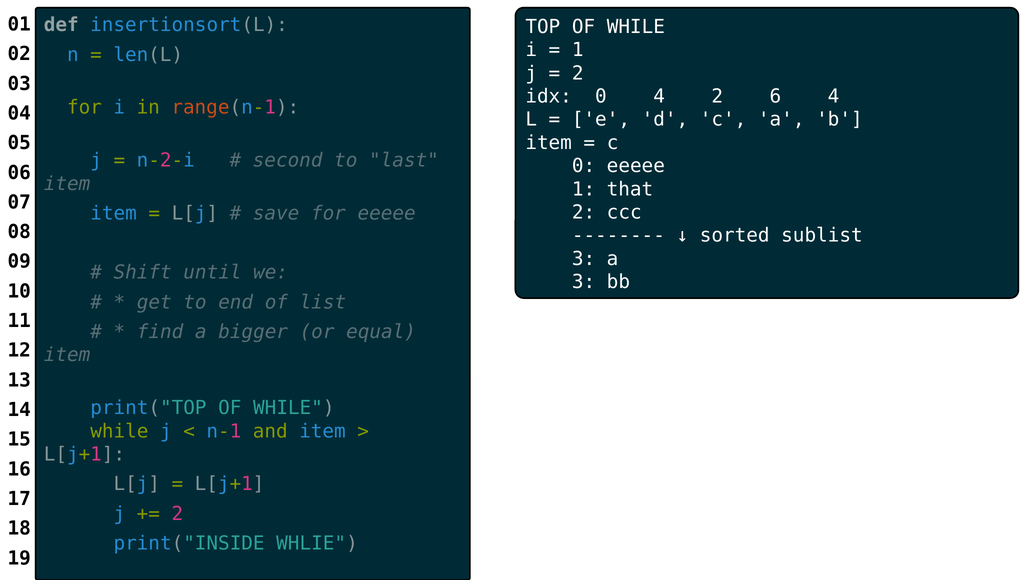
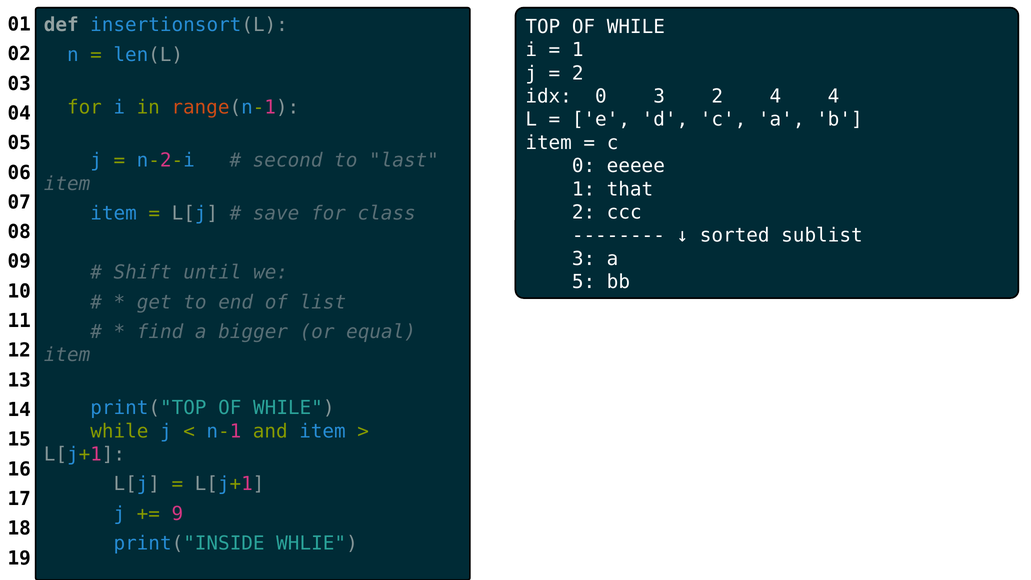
0 4: 4 -> 3 (659, 96)
2 6: 6 -> 4 (775, 96)
for eeeee: eeeee -> class (387, 213)
3: 3 -> 5 (584, 282)
2: 2 -> 9 (177, 514)
